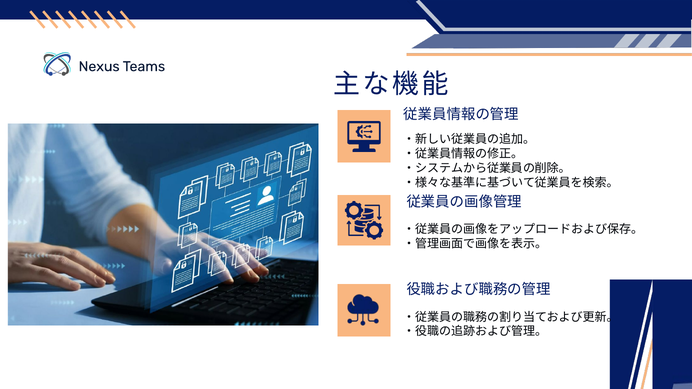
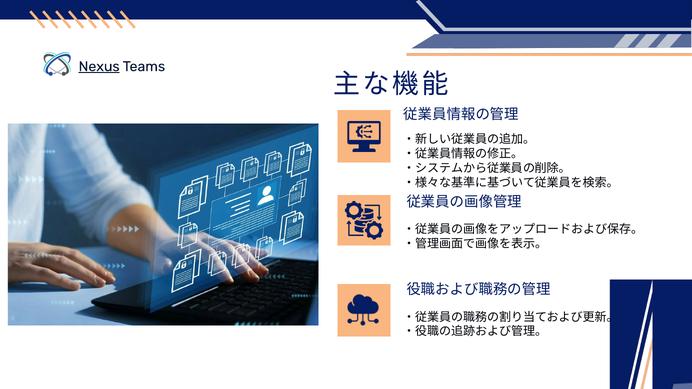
Nexus underline: none -> present (99, 67)
